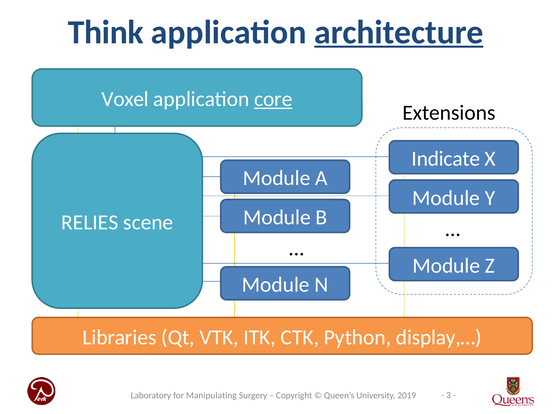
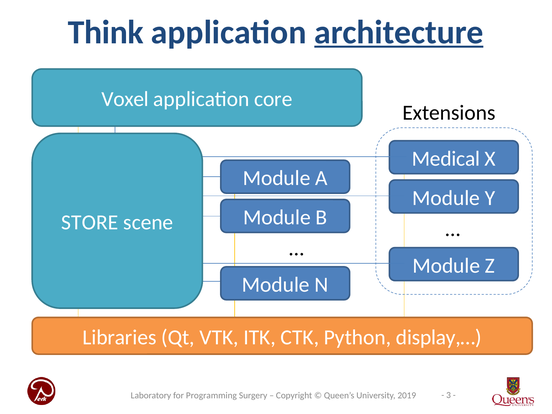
core underline: present -> none (273, 99)
Indicate: Indicate -> Medical (446, 159)
RELIES: RELIES -> STORE (90, 222)
Manipulating: Manipulating -> Programming (211, 395)
